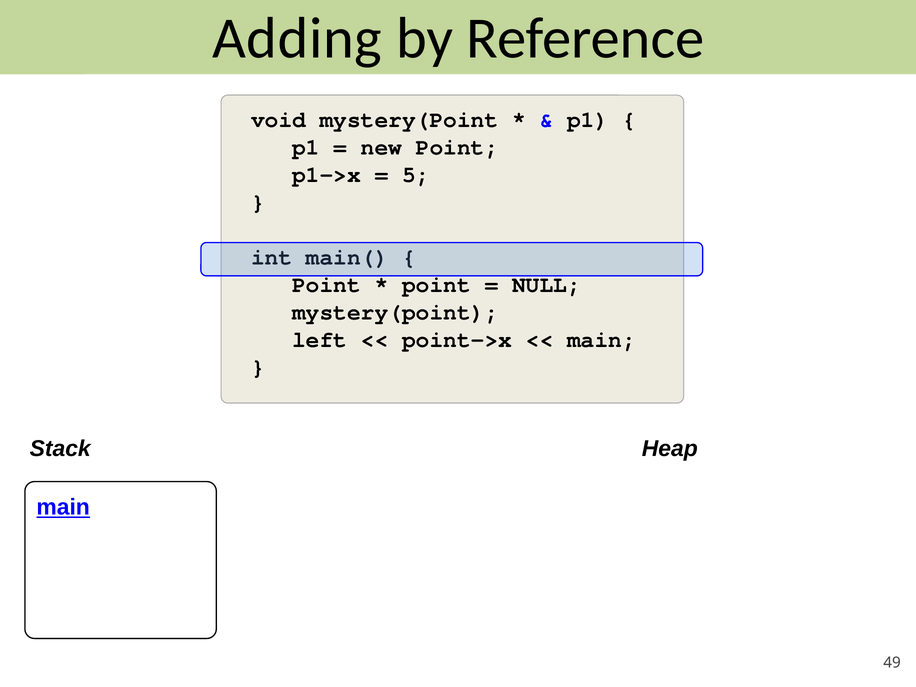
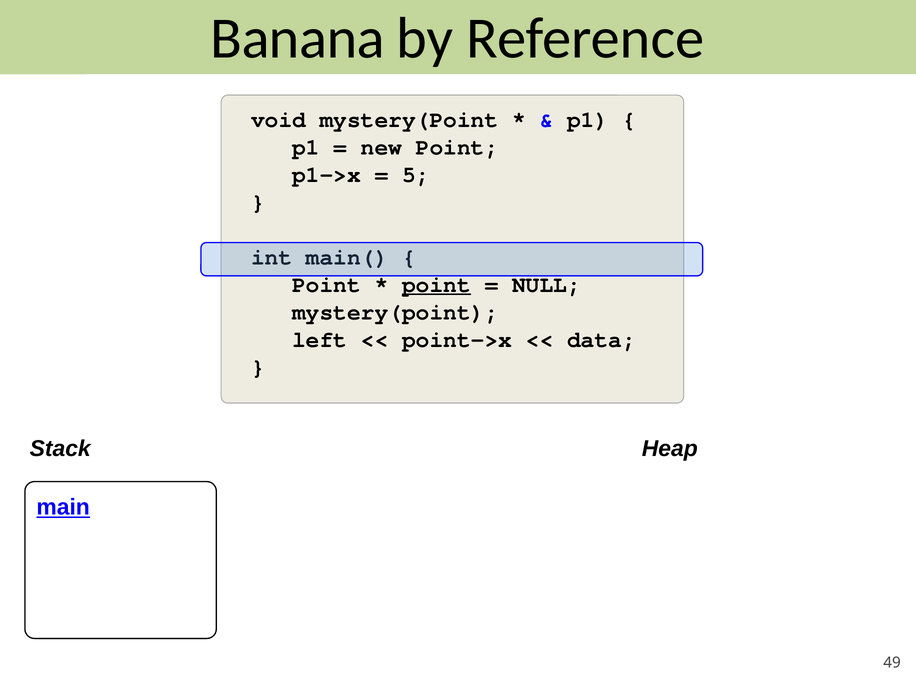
Adding: Adding -> Banana (298, 38)
point underline: none -> present (437, 285)
main: main -> data (601, 340)
